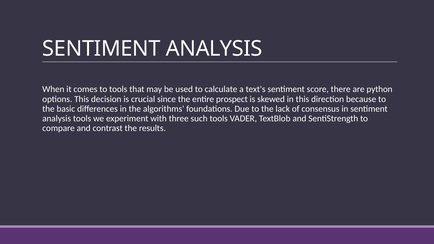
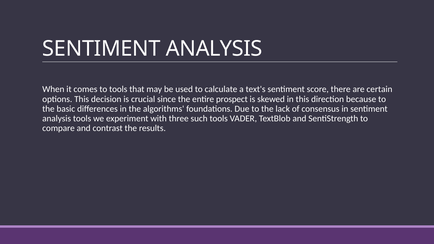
python: python -> certain (379, 89)
